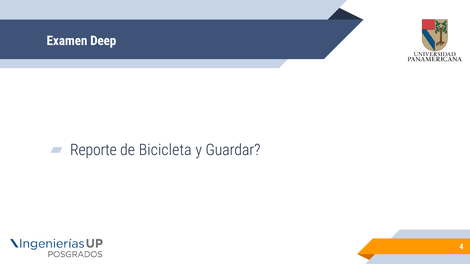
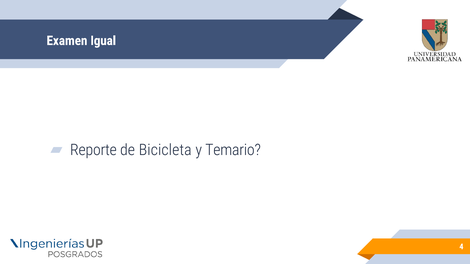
Deep: Deep -> Igual (103, 41)
Guardar: Guardar -> Temario (233, 150)
